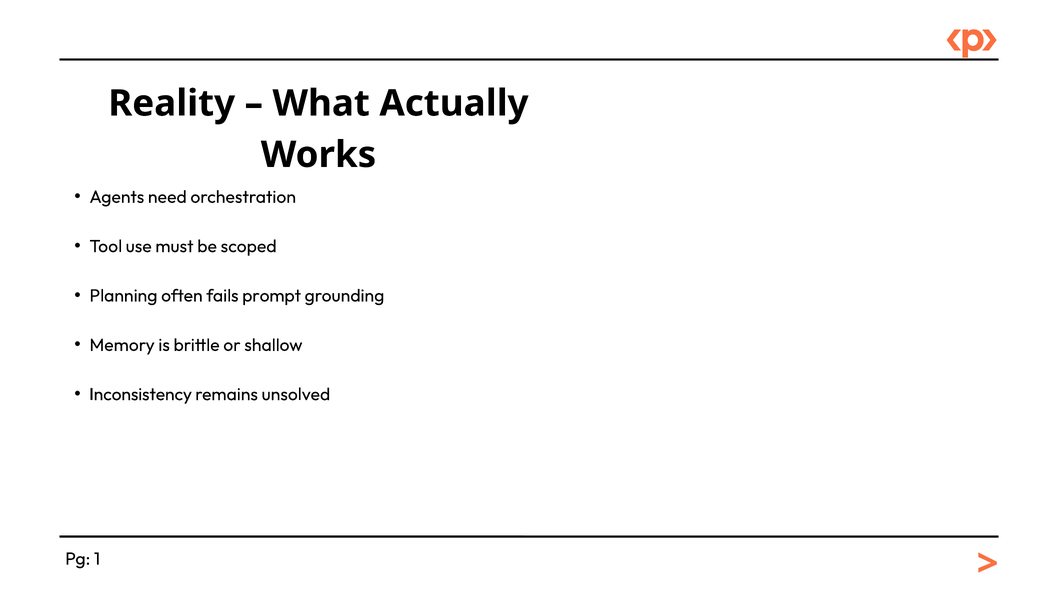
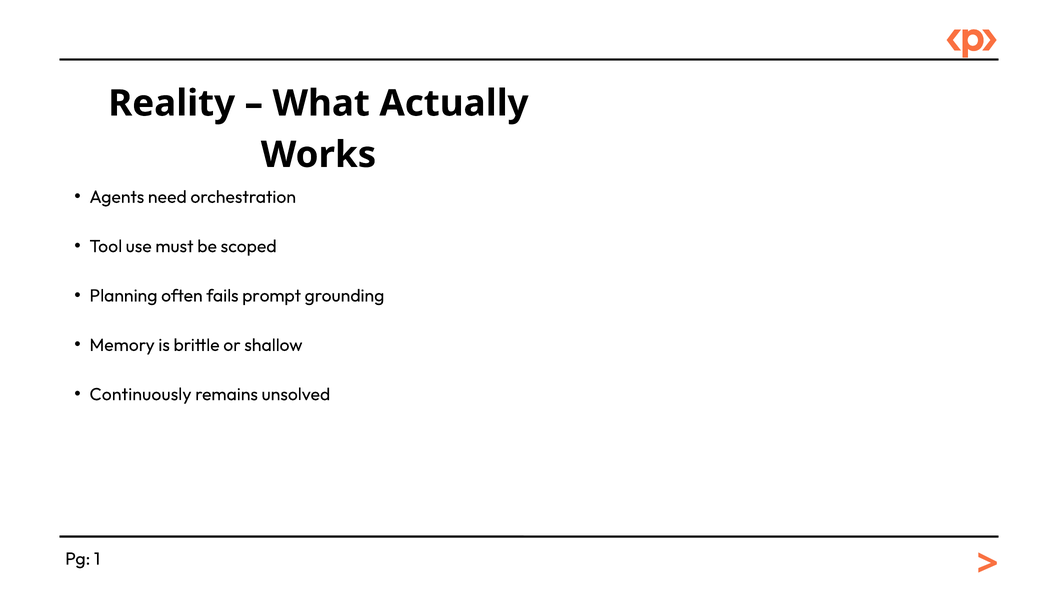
Inconsistency: Inconsistency -> Continuously (140, 394)
